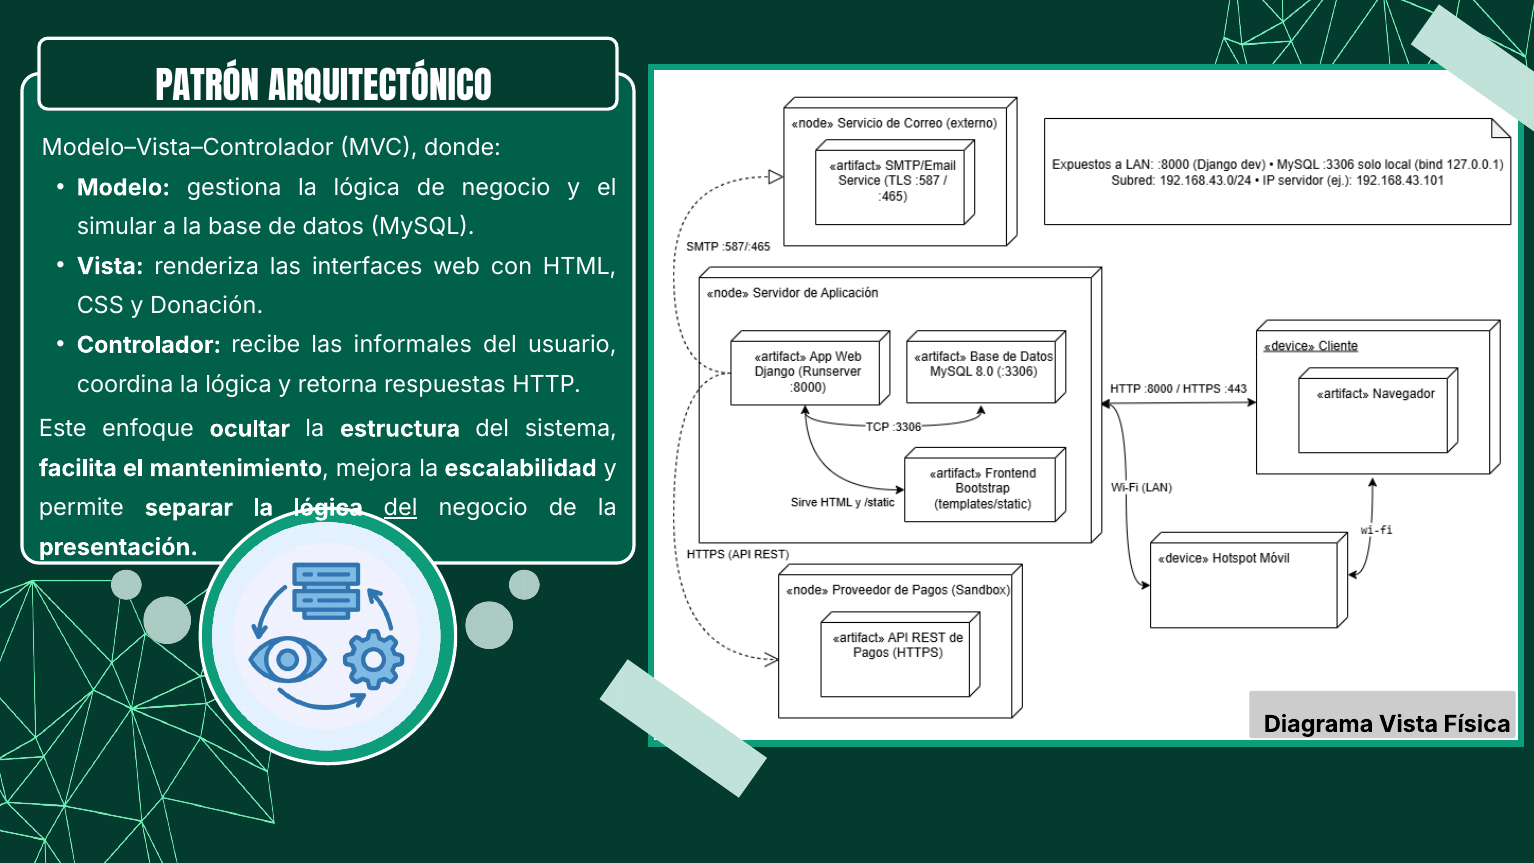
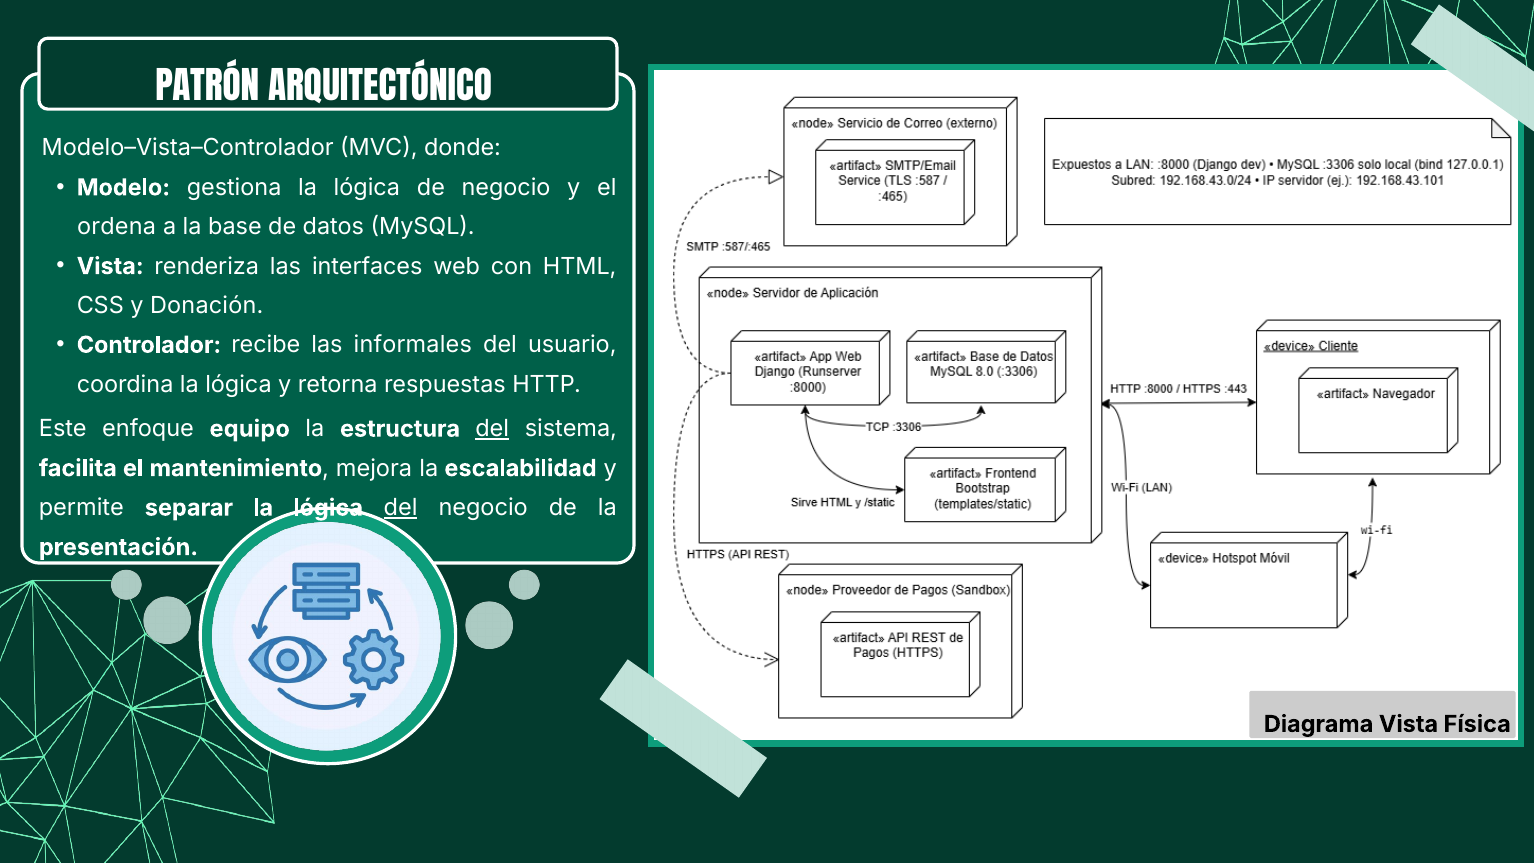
simular: simular -> ordena (117, 227)
ocultar: ocultar -> equipo (250, 429)
del underline: none -> present (492, 429)
